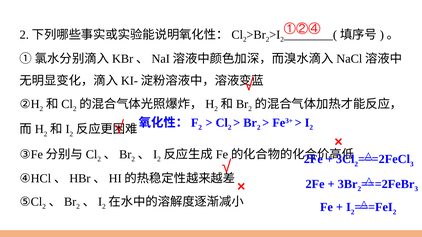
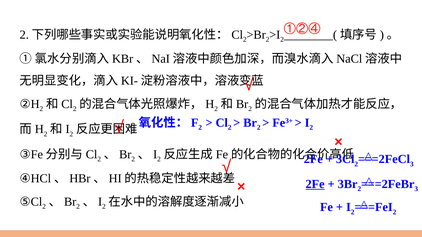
2Fe underline: none -> present (315, 184)
